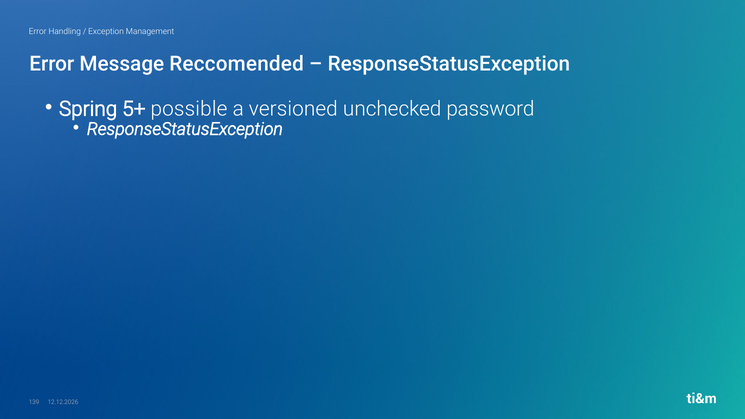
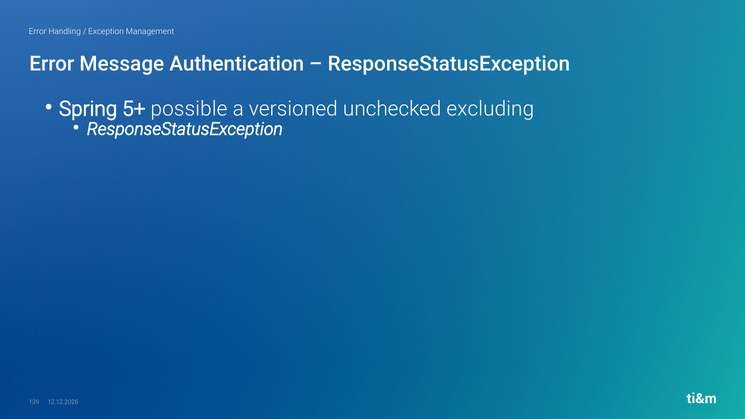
Reccomended: Reccomended -> Authentication (237, 64)
password: password -> excluding (490, 109)
